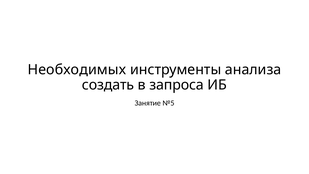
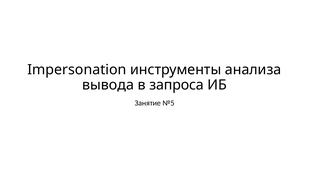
Необходимых: Необходимых -> Impersonation (77, 70)
создать: создать -> вывода (108, 85)
